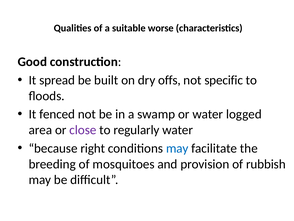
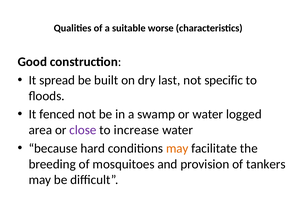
offs: offs -> last (169, 80)
regularly: regularly -> increase (136, 130)
right: right -> hard (93, 148)
may colour: blue -> orange (177, 148)
rubbish: rubbish -> tankers (266, 164)
